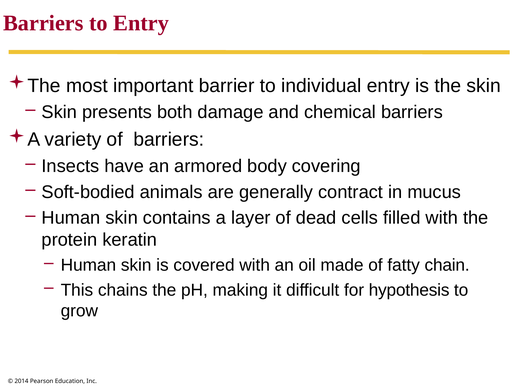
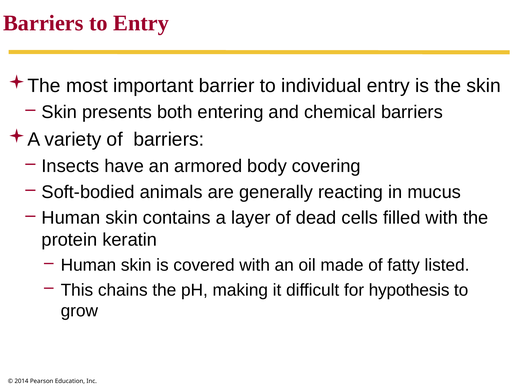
damage: damage -> entering (231, 112)
contract: contract -> reacting (351, 192)
chain: chain -> listed (447, 265)
